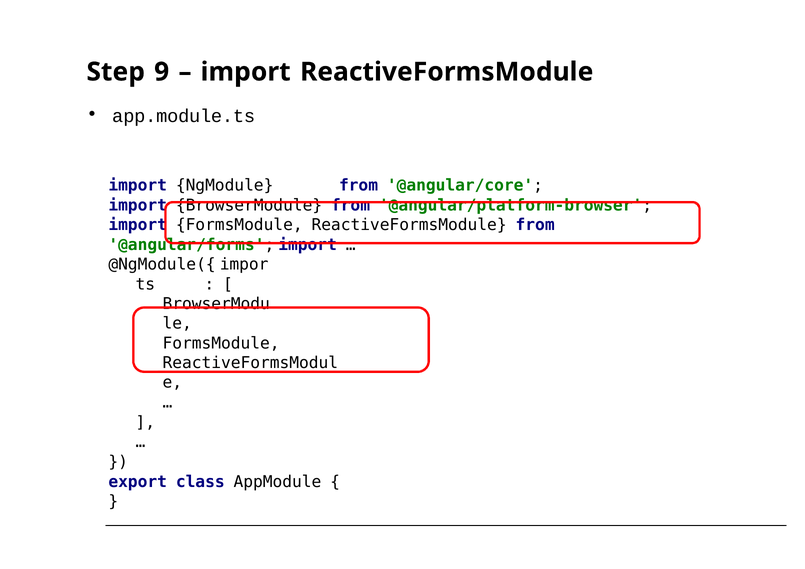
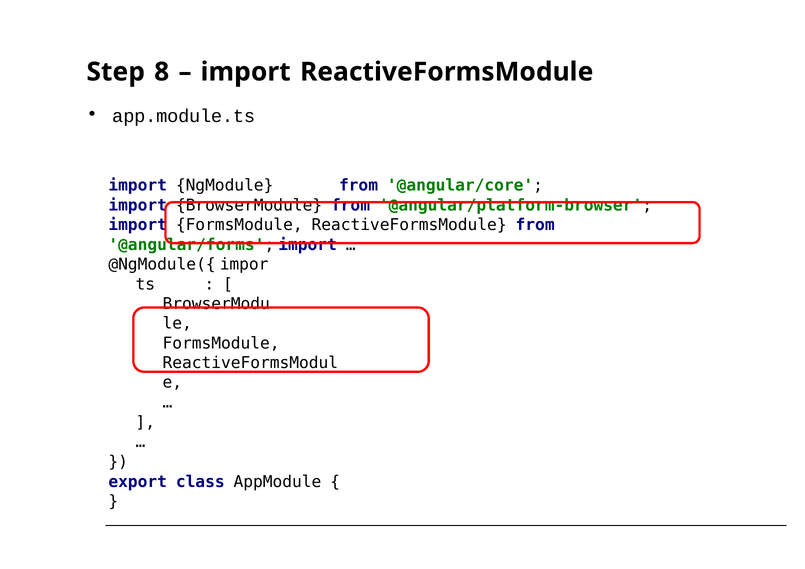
9: 9 -> 8 (162, 72)
